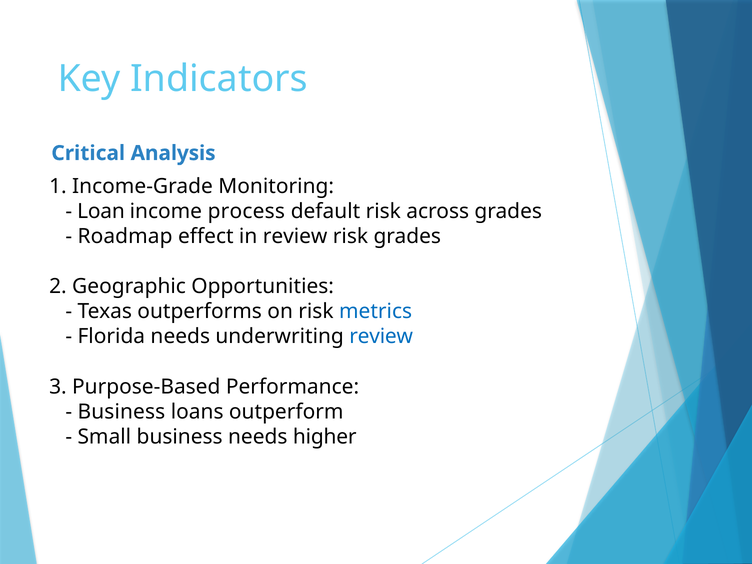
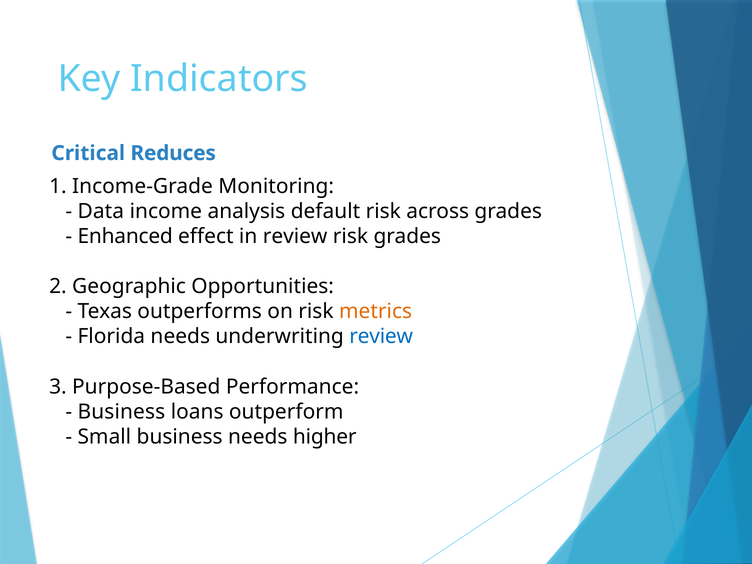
Analysis: Analysis -> Reduces (173, 153)
Loan: Loan -> Data (101, 211)
process: process -> analysis (246, 211)
Roadmap: Roadmap -> Enhanced (125, 236)
metrics colour: blue -> orange (376, 312)
